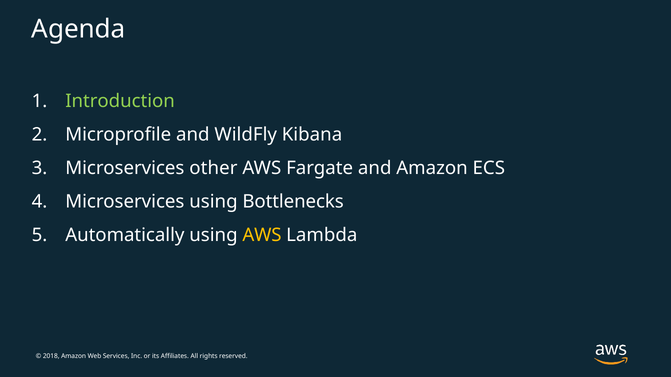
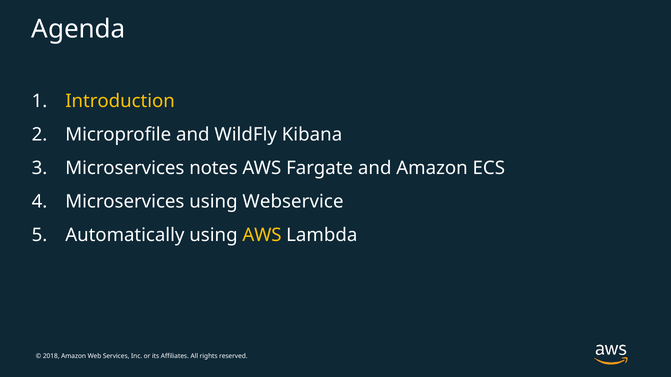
Introduction colour: light green -> yellow (120, 101)
other: other -> notes (214, 168)
Bottlenecks: Bottlenecks -> Webservice (293, 202)
